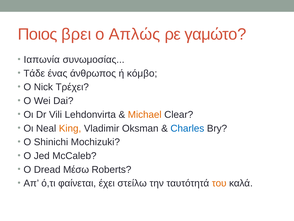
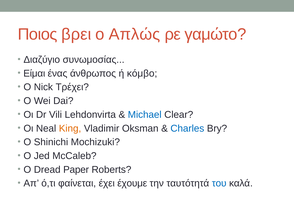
Ιαπωνία: Ιαπωνία -> Διαζύγιο (42, 59)
Τάδε: Τάδε -> Είμαι (34, 73)
Michael colour: orange -> blue (145, 114)
Μέσω: Μέσω -> Paper (76, 169)
στείλω: στείλω -> έχουμε (132, 183)
του colour: orange -> blue (219, 183)
